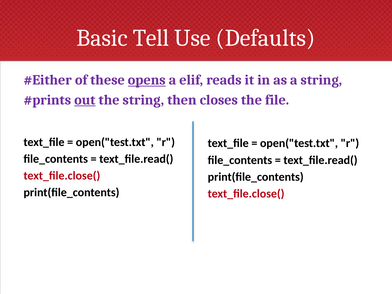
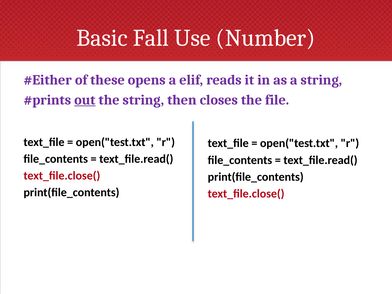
Tell: Tell -> Fall (151, 38)
Defaults: Defaults -> Number (265, 38)
opens underline: present -> none (147, 80)
